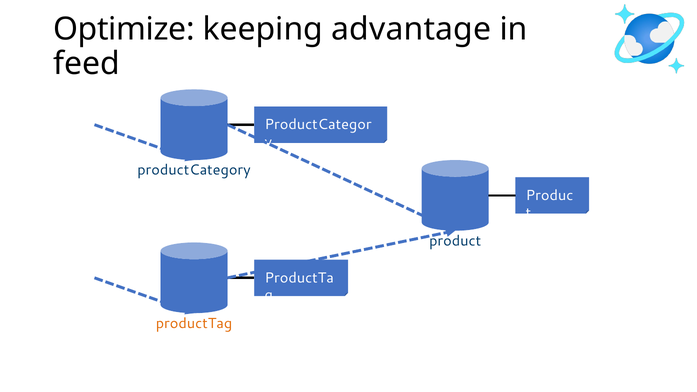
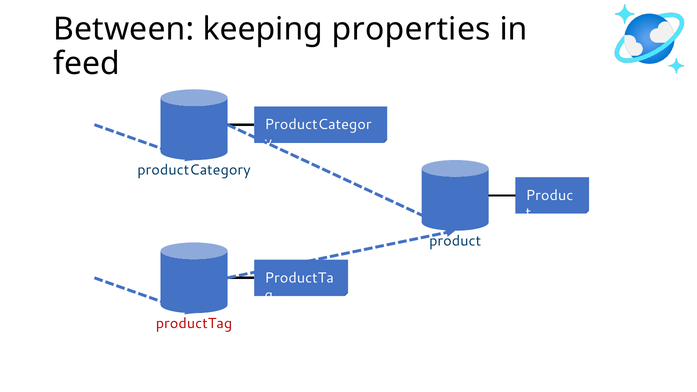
Optimize: Optimize -> Between (124, 29)
advantage: advantage -> properties (411, 29)
productTag colour: orange -> red (194, 323)
